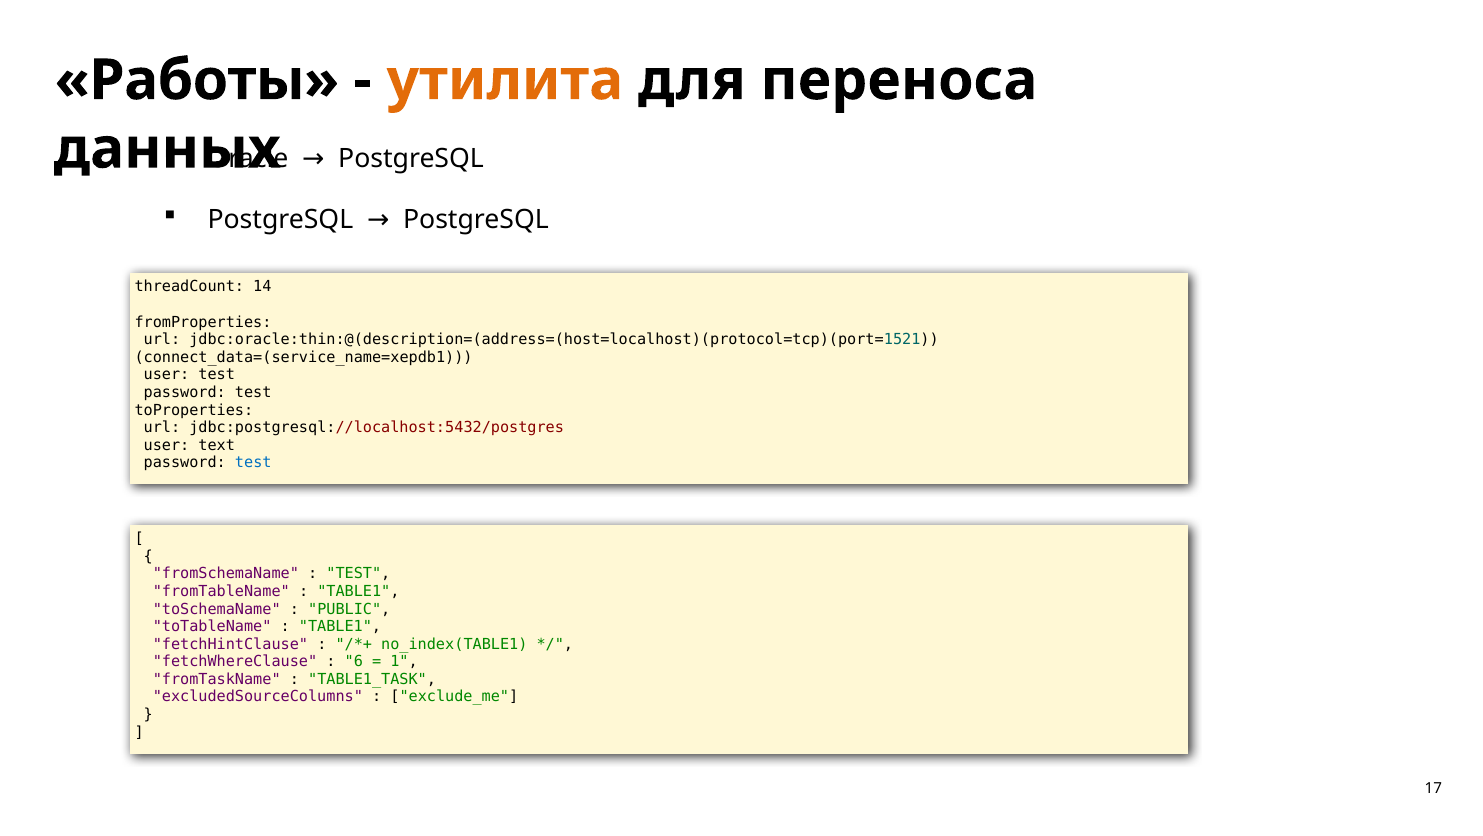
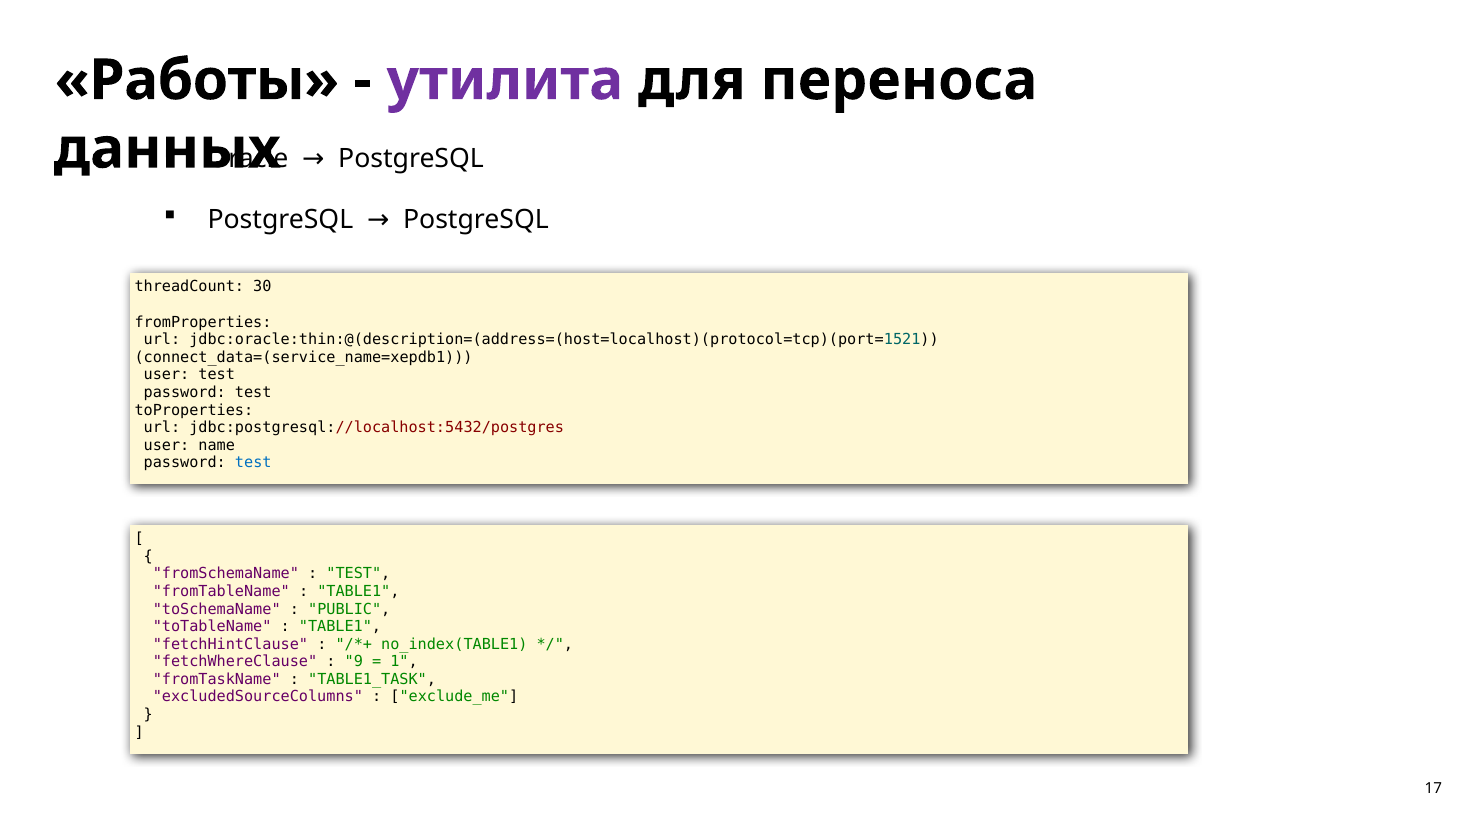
утилита colour: orange -> purple (505, 80)
14: 14 -> 30 (262, 287)
text: text -> name (217, 445)
6: 6 -> 9 (354, 662)
